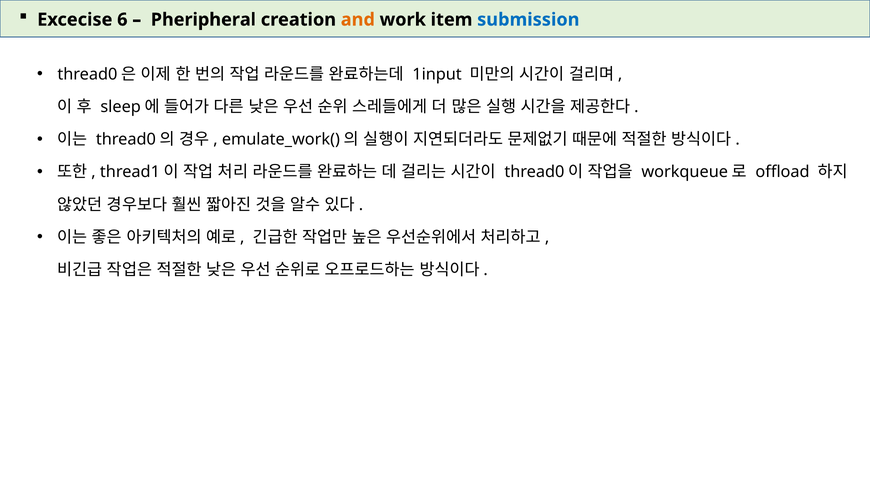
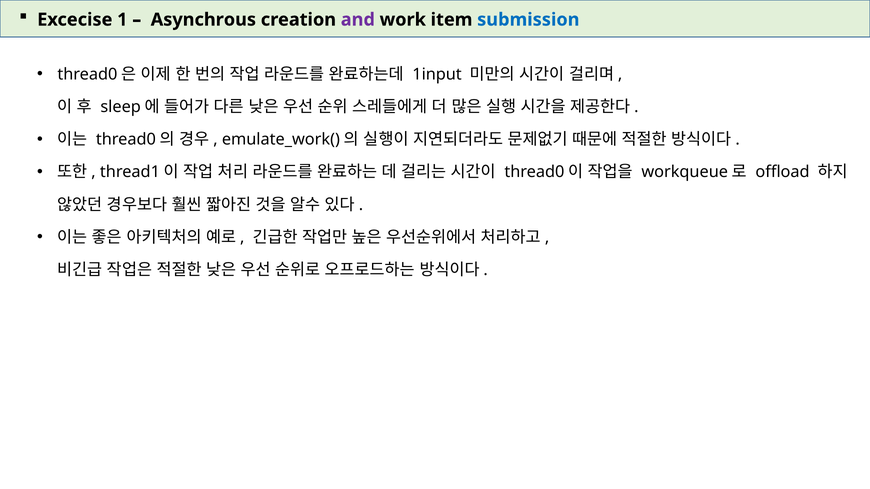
6: 6 -> 1 (122, 20)
Pheripheral: Pheripheral -> Asynchrous (203, 20)
and colour: orange -> purple (358, 20)
